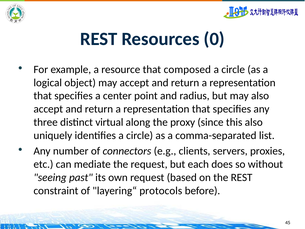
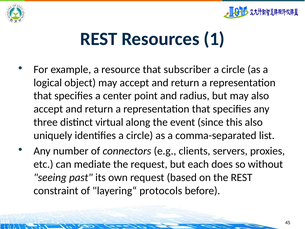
0: 0 -> 1 (214, 39)
composed: composed -> subscriber (187, 69)
proxy: proxy -> event (183, 122)
